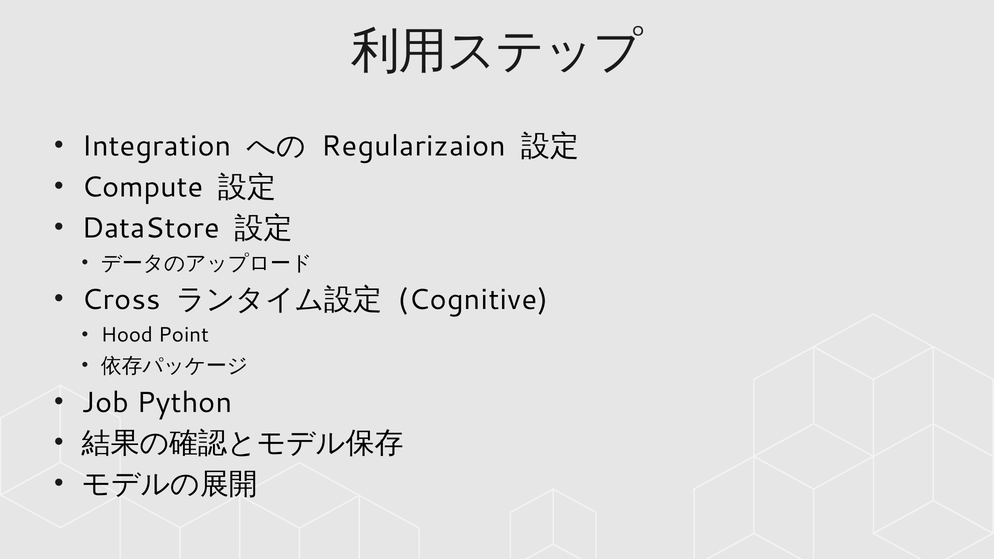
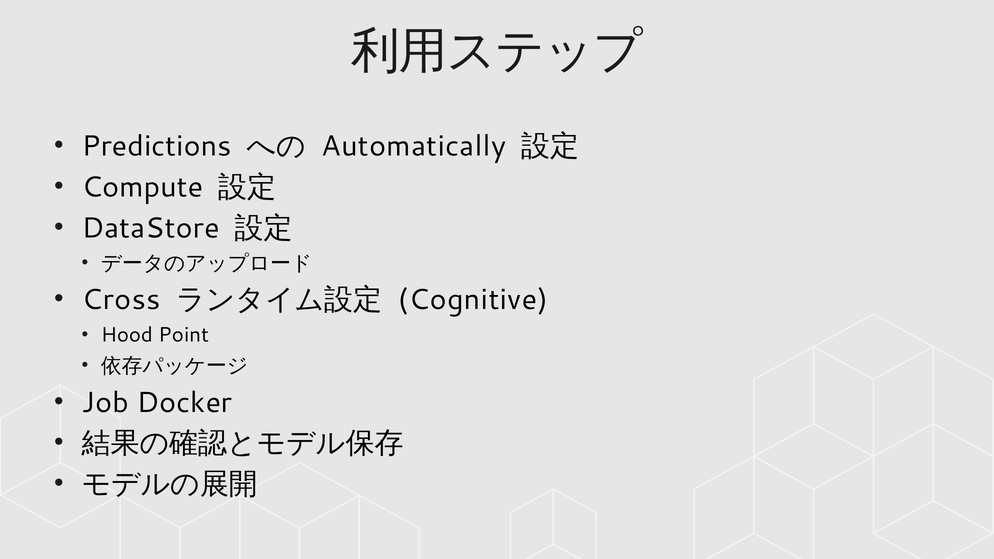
Integration: Integration -> Predictions (157, 146)
Regularizaion: Regularizaion -> Automatically (414, 146)
Python: Python -> Docker (185, 403)
